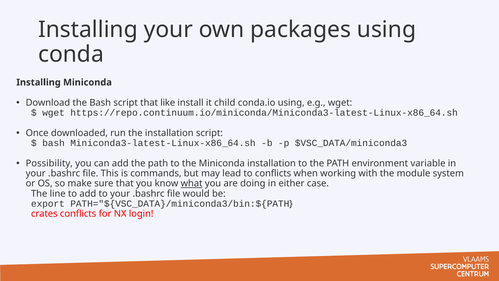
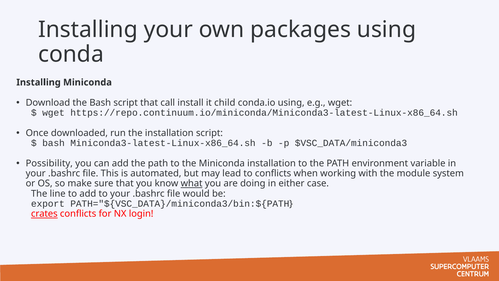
like: like -> call (168, 103)
commands: commands -> automated (156, 173)
crates underline: none -> present (44, 214)
